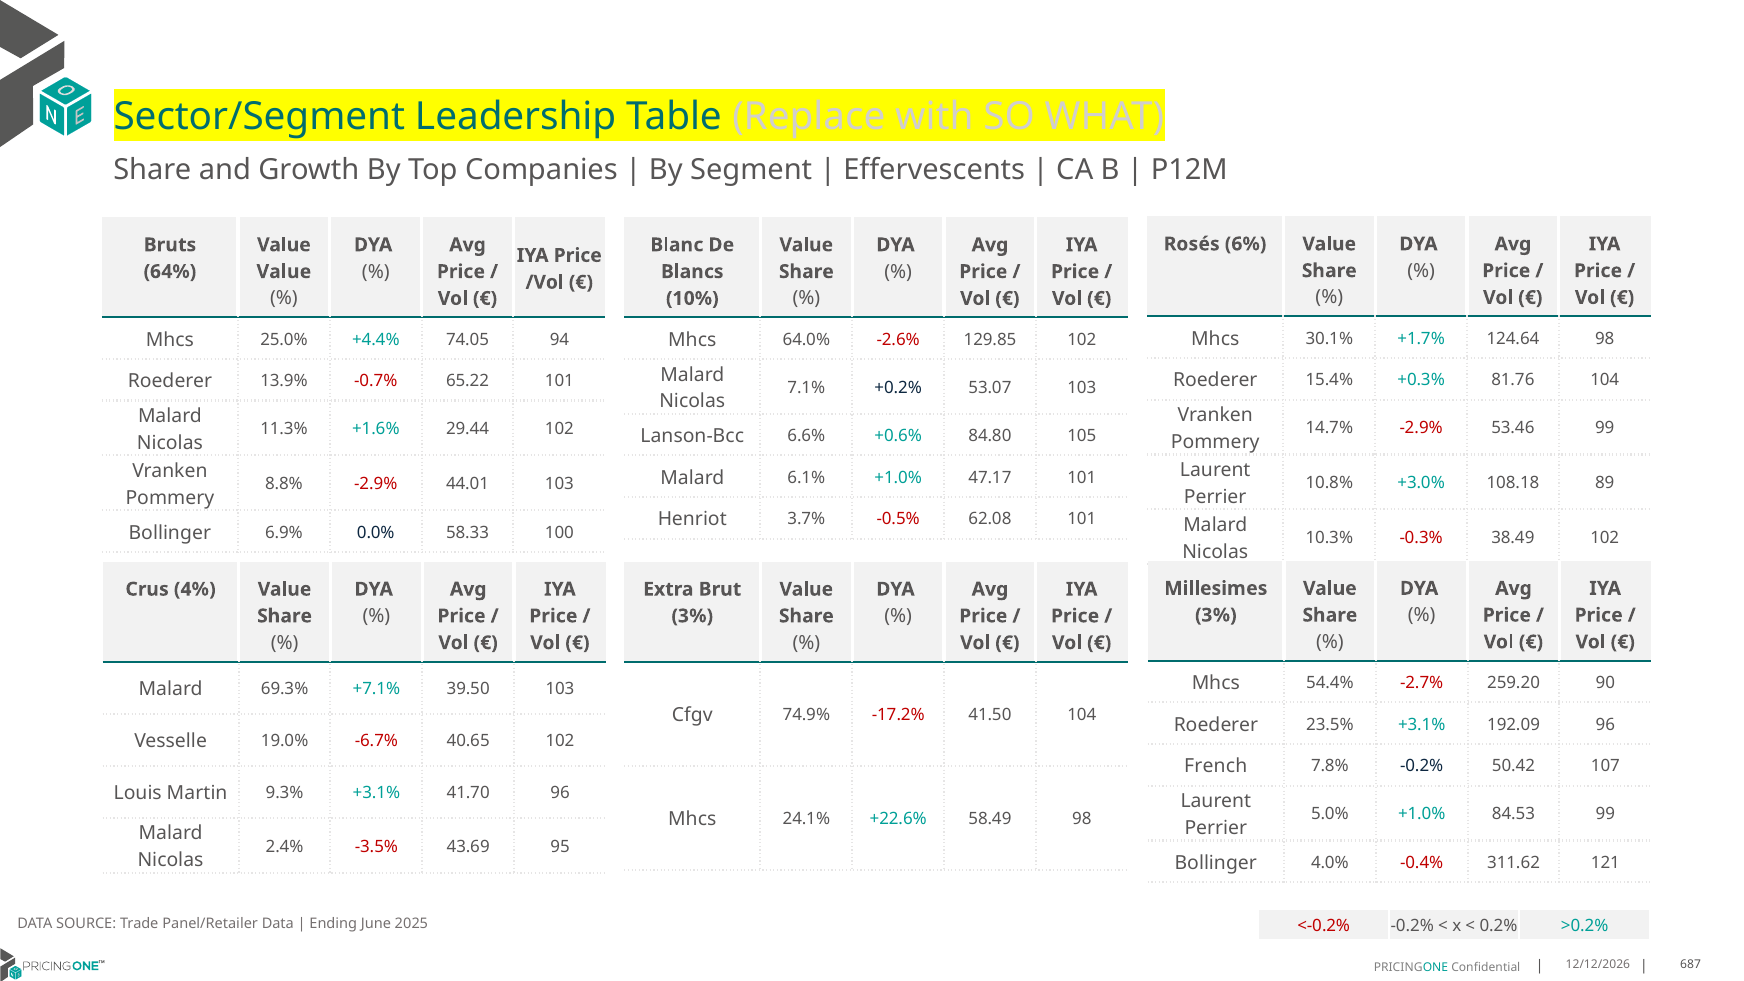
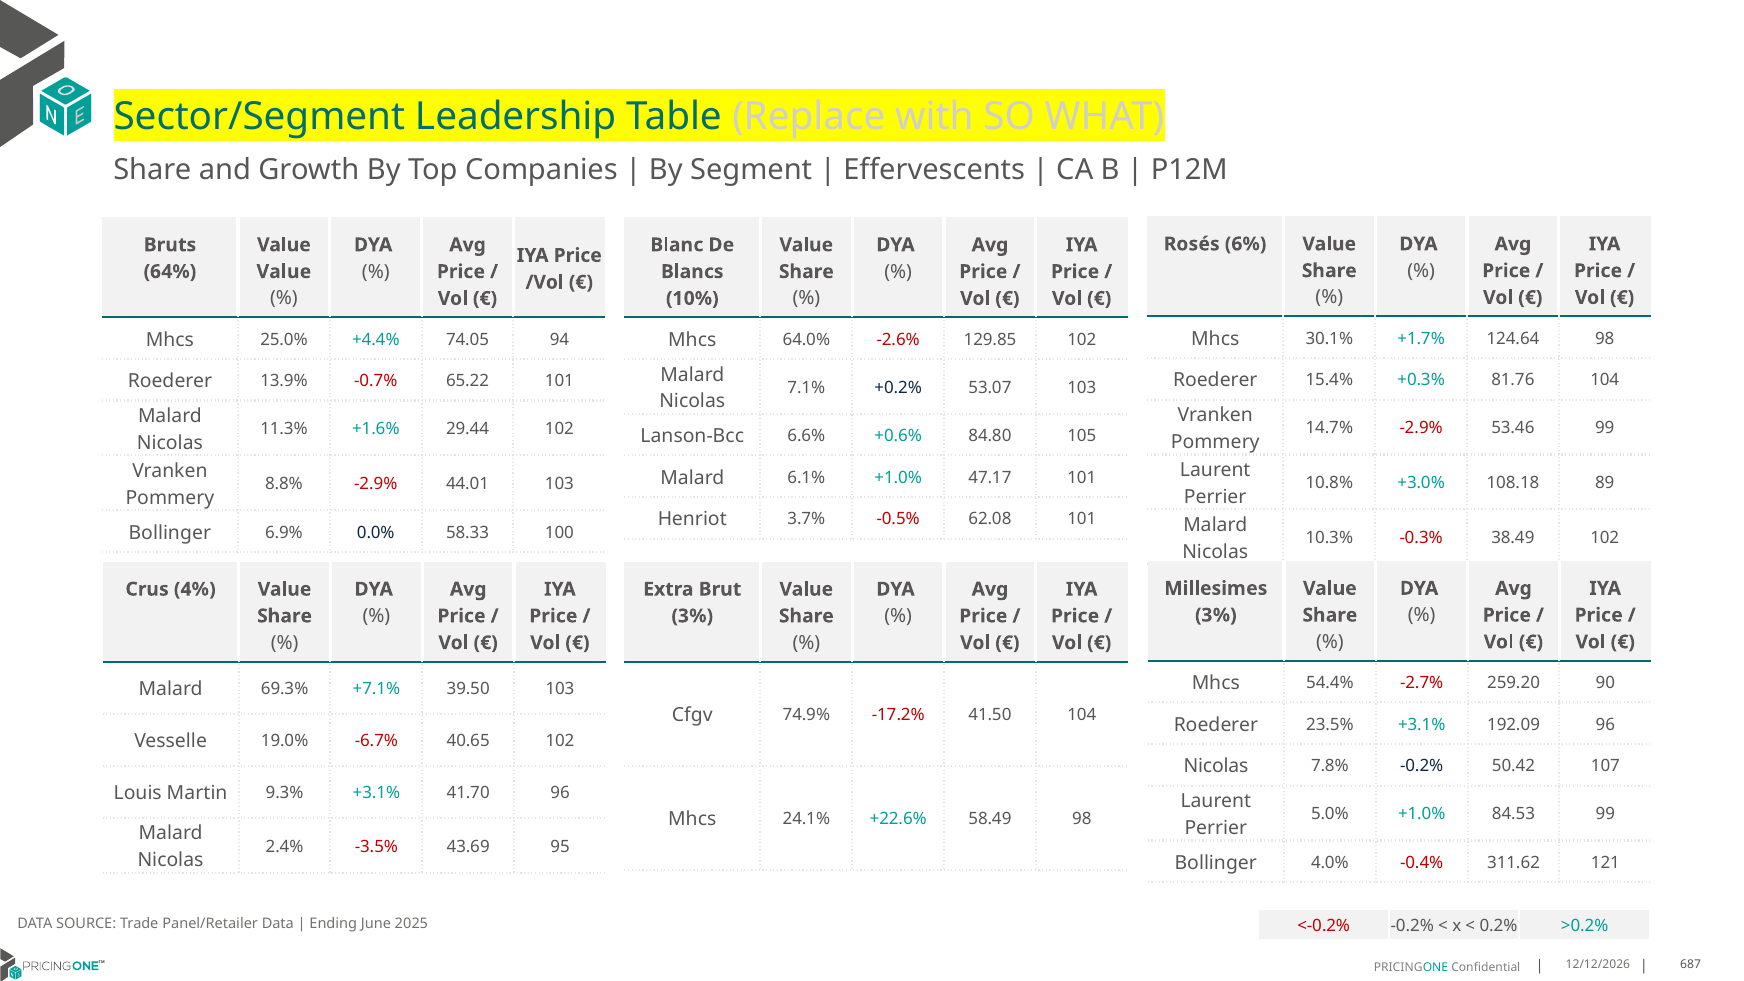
French: French -> Nicolas (1216, 767)
